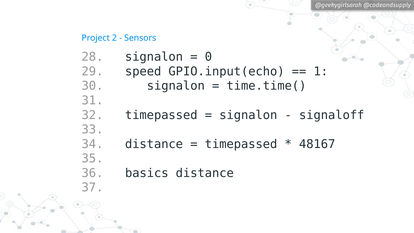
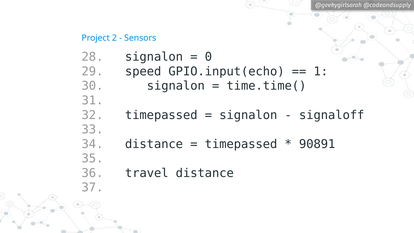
48167: 48167 -> 90891 (317, 144)
basics: basics -> travel (147, 173)
